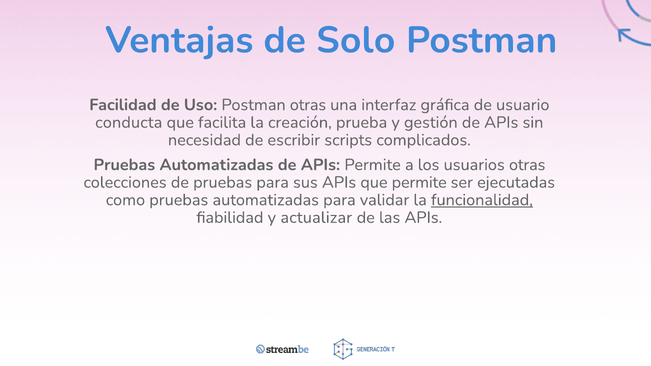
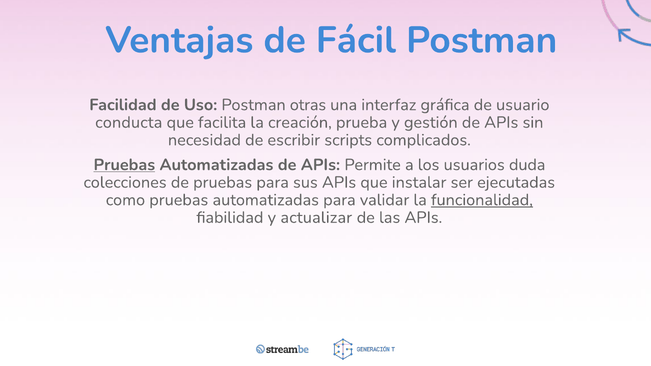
Solo: Solo -> Fácil (356, 40)
Pruebas underline: none -> present (124, 165)
usuarios otras: otras -> duda (527, 165)
que permite: permite -> instalar (419, 182)
